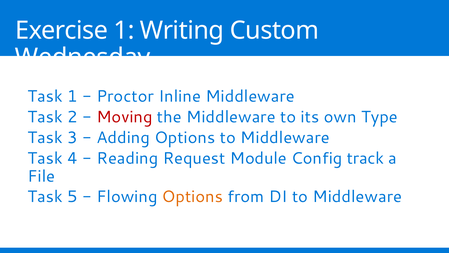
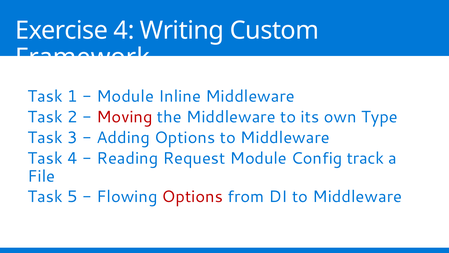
Exercise 1: 1 -> 4 (124, 30)
Wednesday: Wednesday -> Framework (83, 58)
Proctor: Proctor -> Module (125, 96)
Options colour: orange -> red (192, 197)
